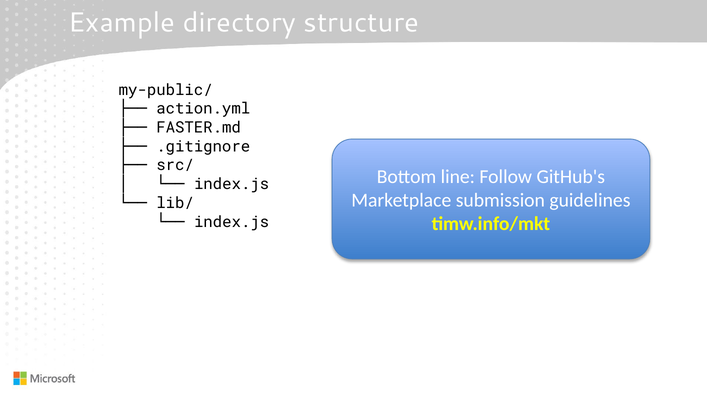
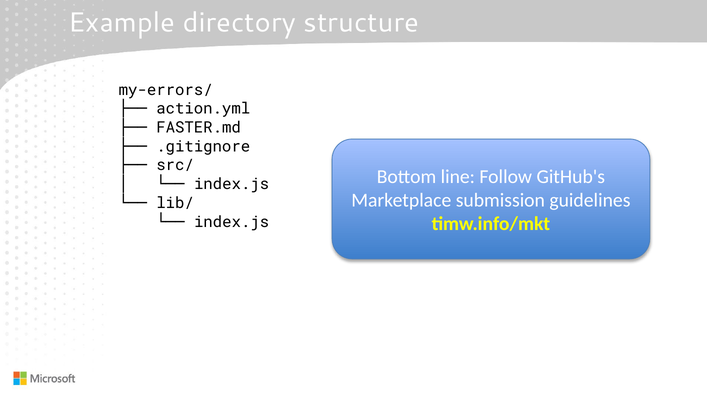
my-public/: my-public/ -> my-errors/ (166, 90)
